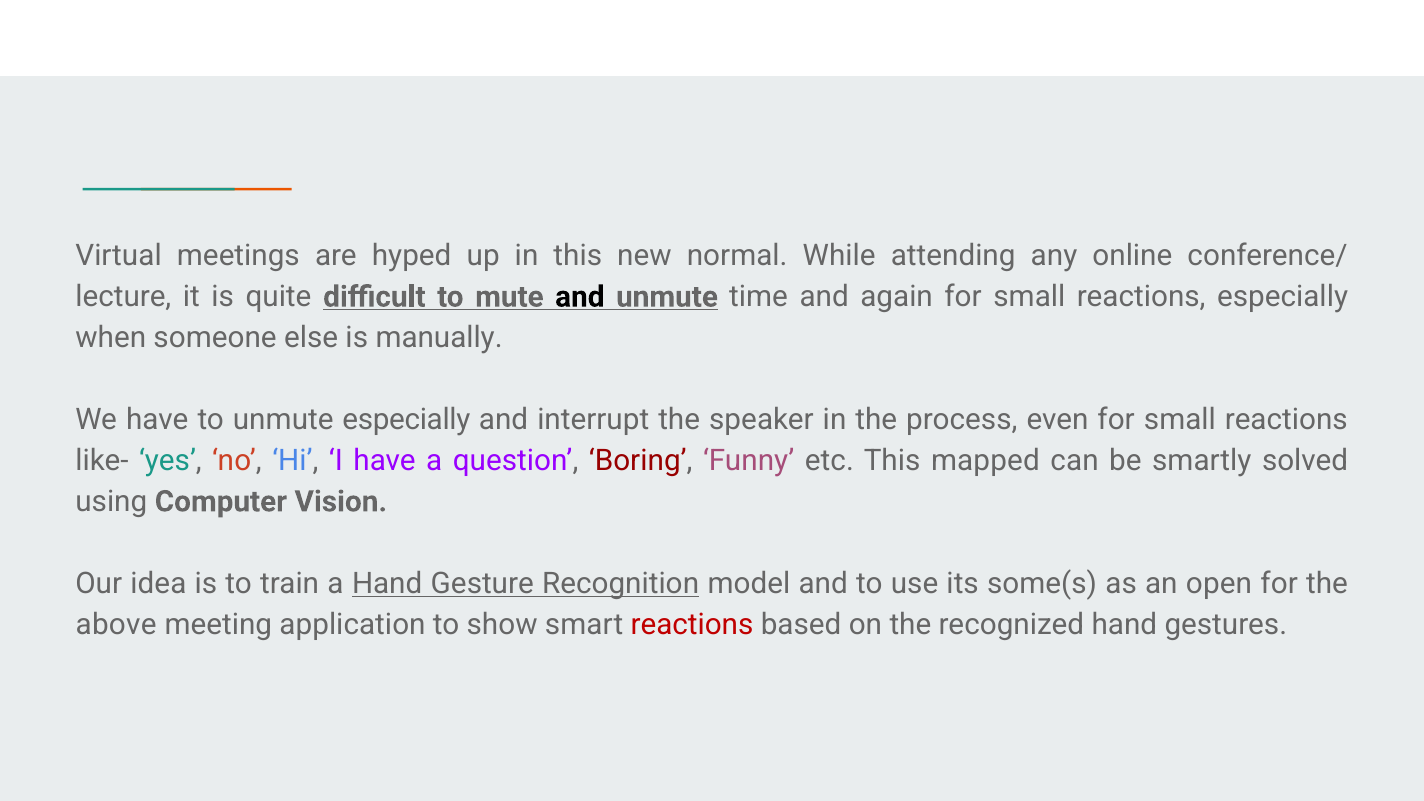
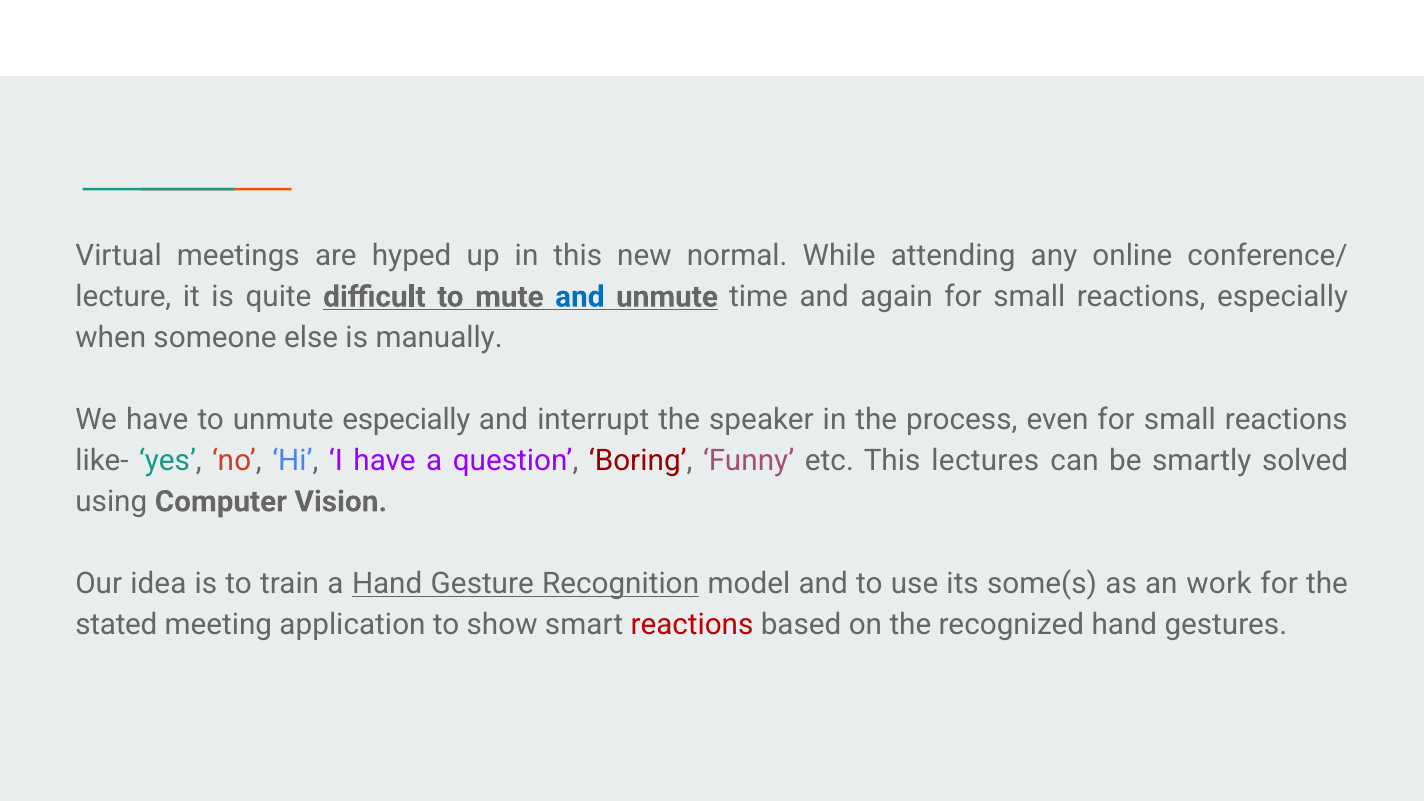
and colour: black -> blue (580, 297)
mapped: mapped -> lectures (985, 461)
open: open -> work (1219, 583)
above: above -> stated (116, 624)
